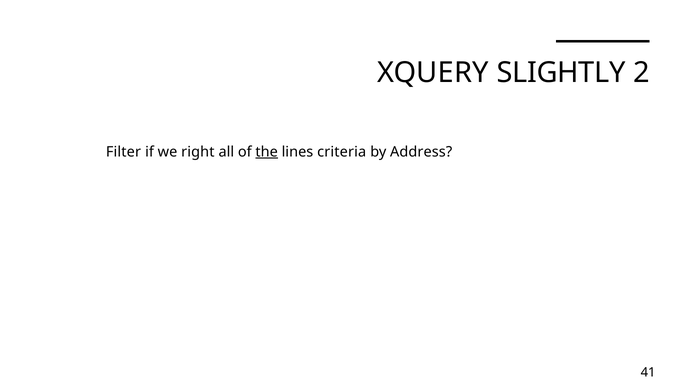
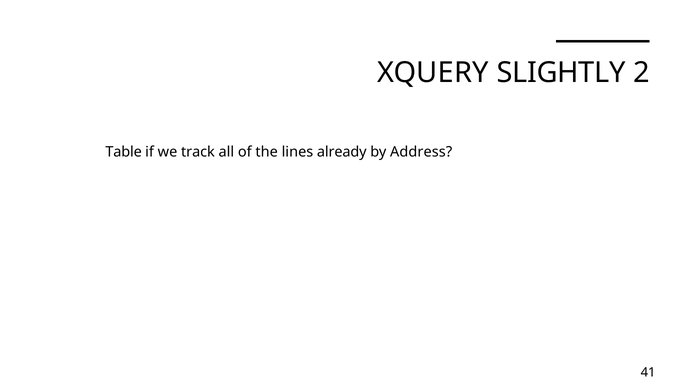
Filter: Filter -> Table (124, 152)
right: right -> track (198, 152)
the underline: present -> none (267, 152)
criteria: criteria -> already (342, 152)
